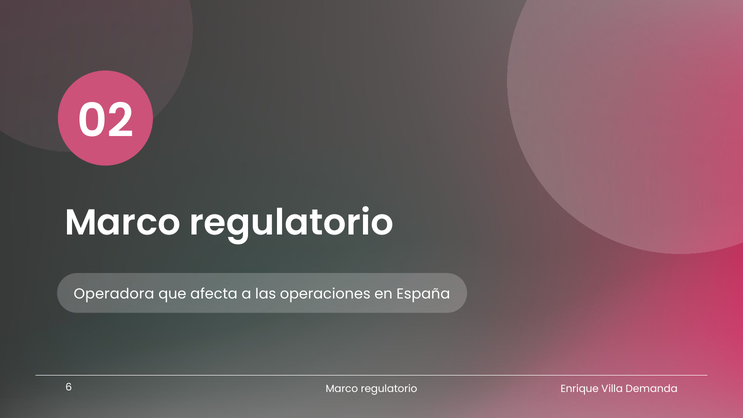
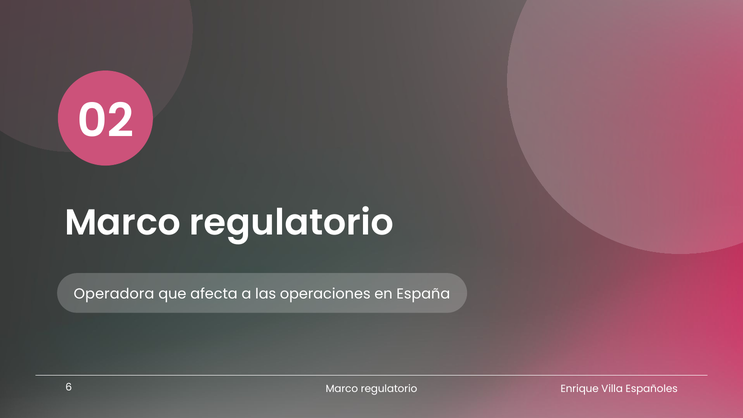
Demanda: Demanda -> Españoles (652, 389)
